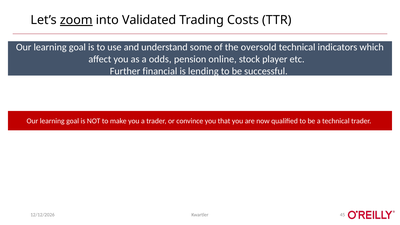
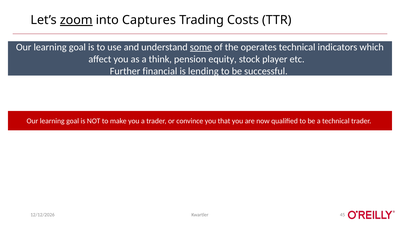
Validated: Validated -> Captures (149, 20)
some underline: none -> present (201, 47)
oversold: oversold -> operates (259, 47)
odds: odds -> think (160, 59)
online: online -> equity (223, 59)
